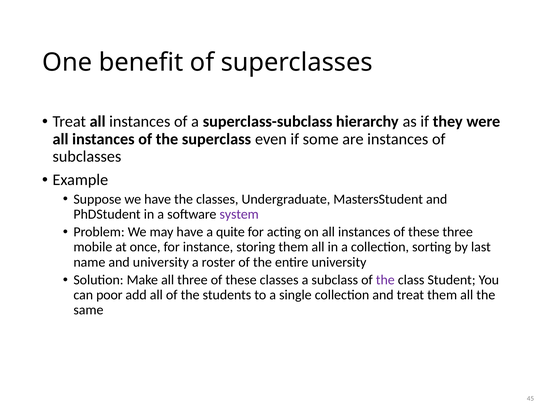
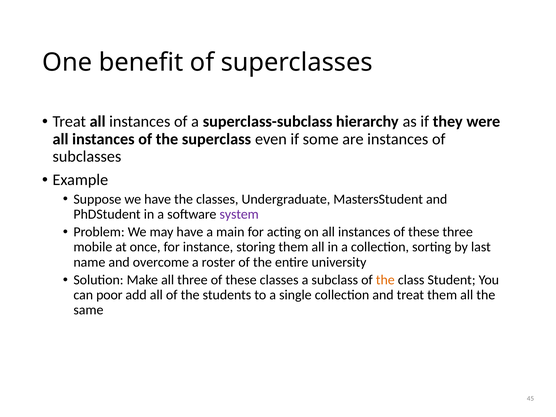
quite: quite -> main (230, 232)
and university: university -> overcome (161, 262)
the colour: purple -> orange (385, 280)
